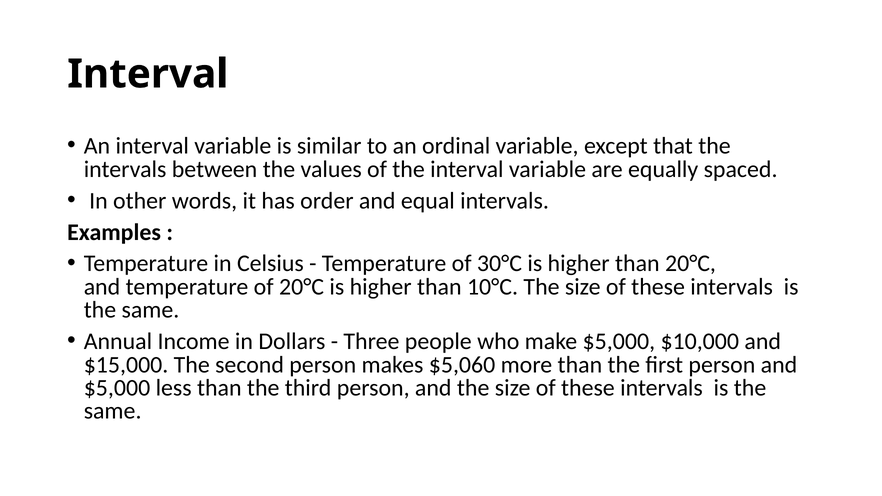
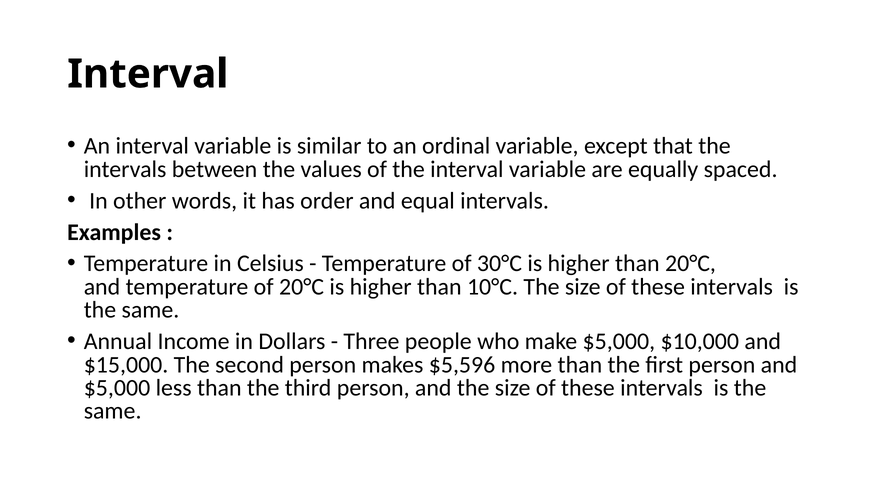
$5,060: $5,060 -> $5,596 (462, 365)
